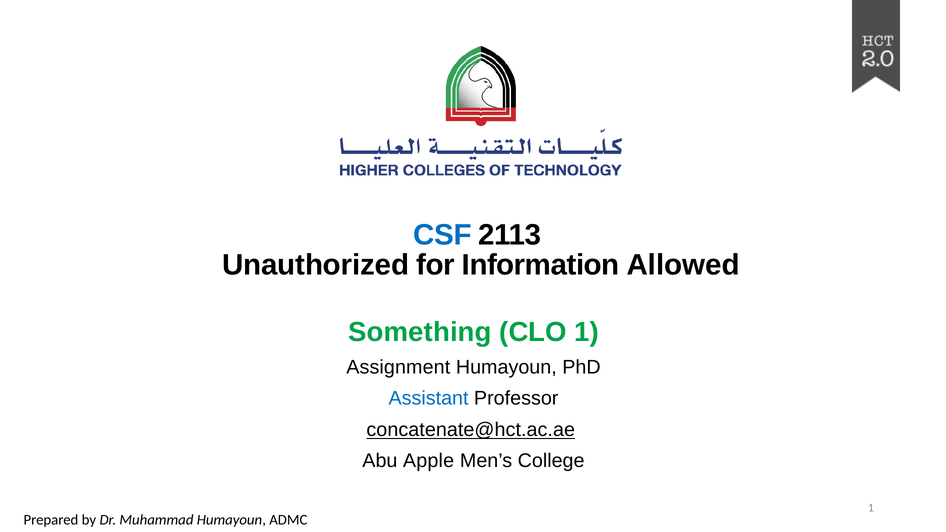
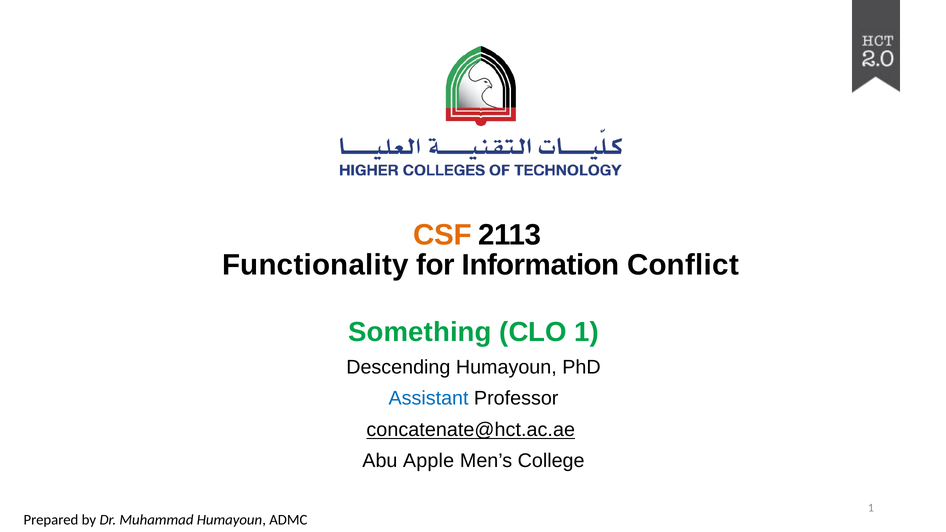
CSF colour: blue -> orange (442, 235)
Unauthorized: Unauthorized -> Functionality (315, 265)
Allowed: Allowed -> Conflict (683, 265)
Assignment: Assignment -> Descending (398, 367)
